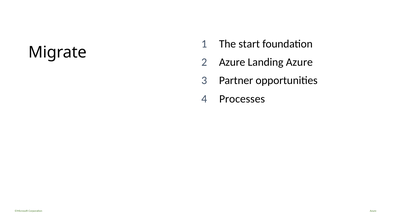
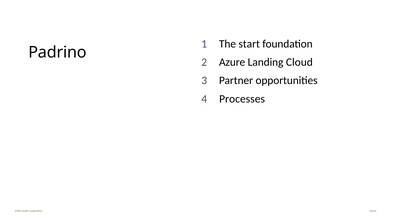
Migrate: Migrate -> Padrino (57, 52)
Landing Azure: Azure -> Cloud (299, 62)
